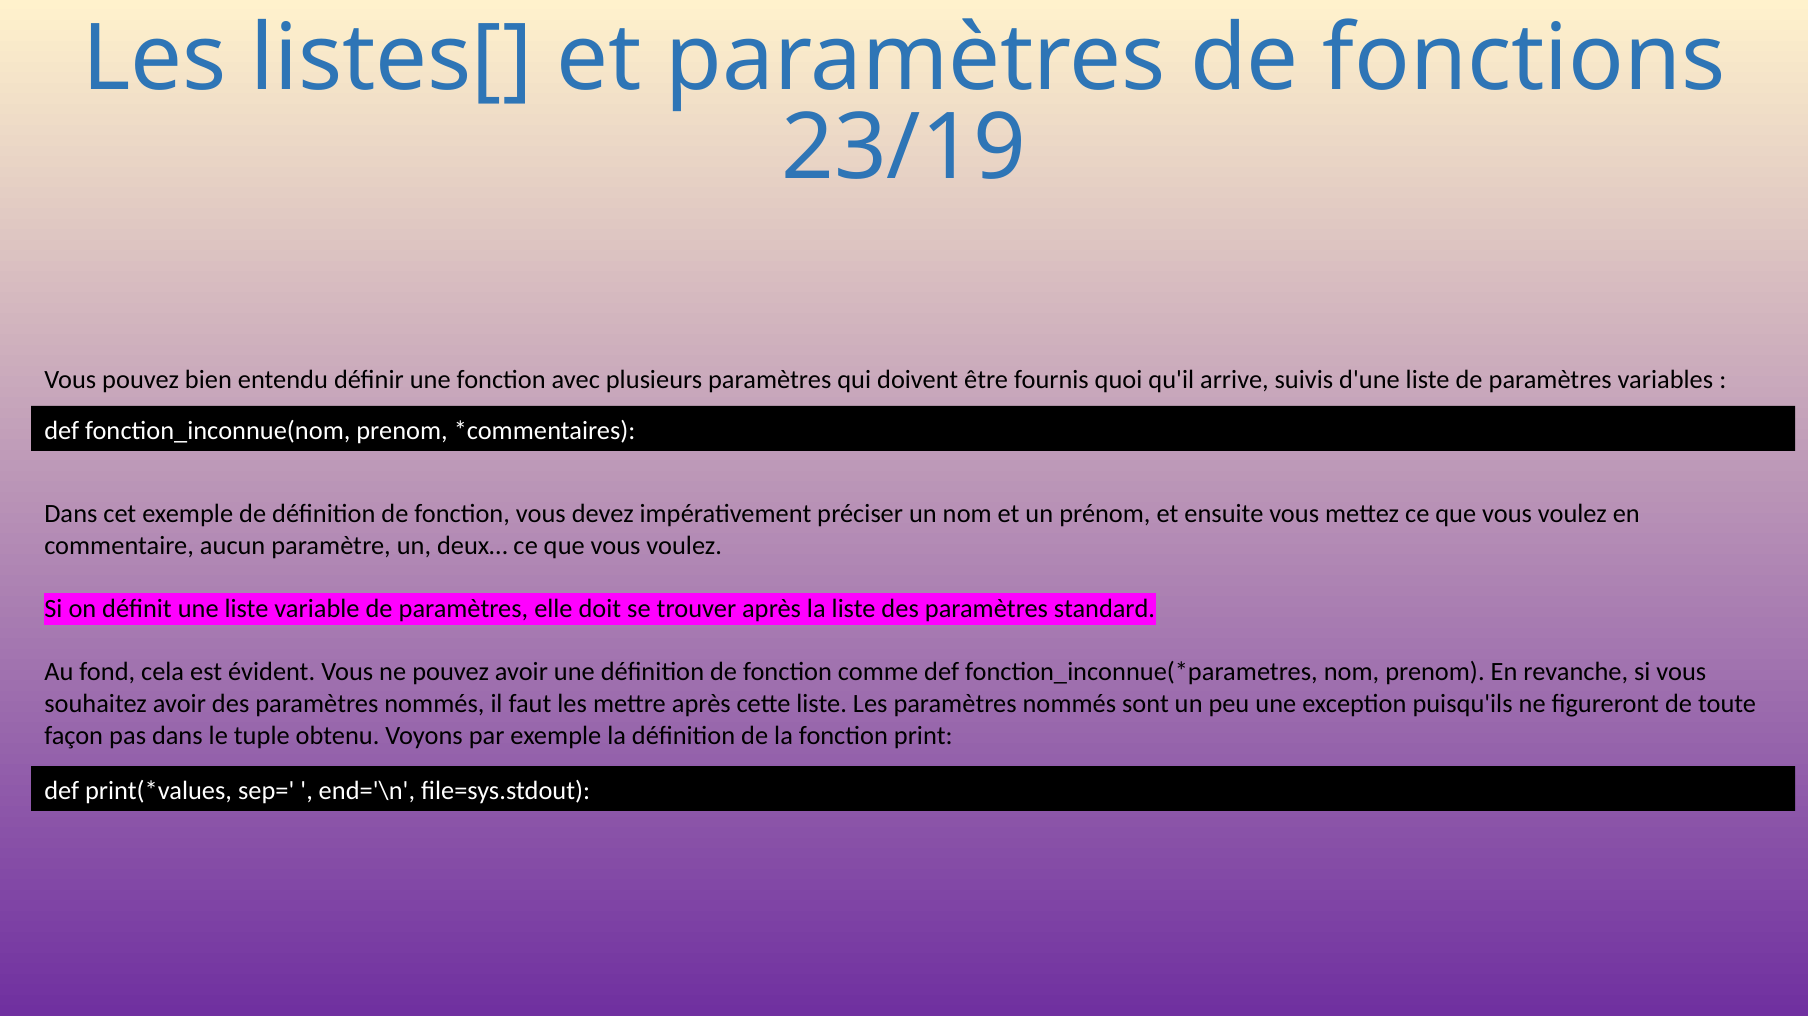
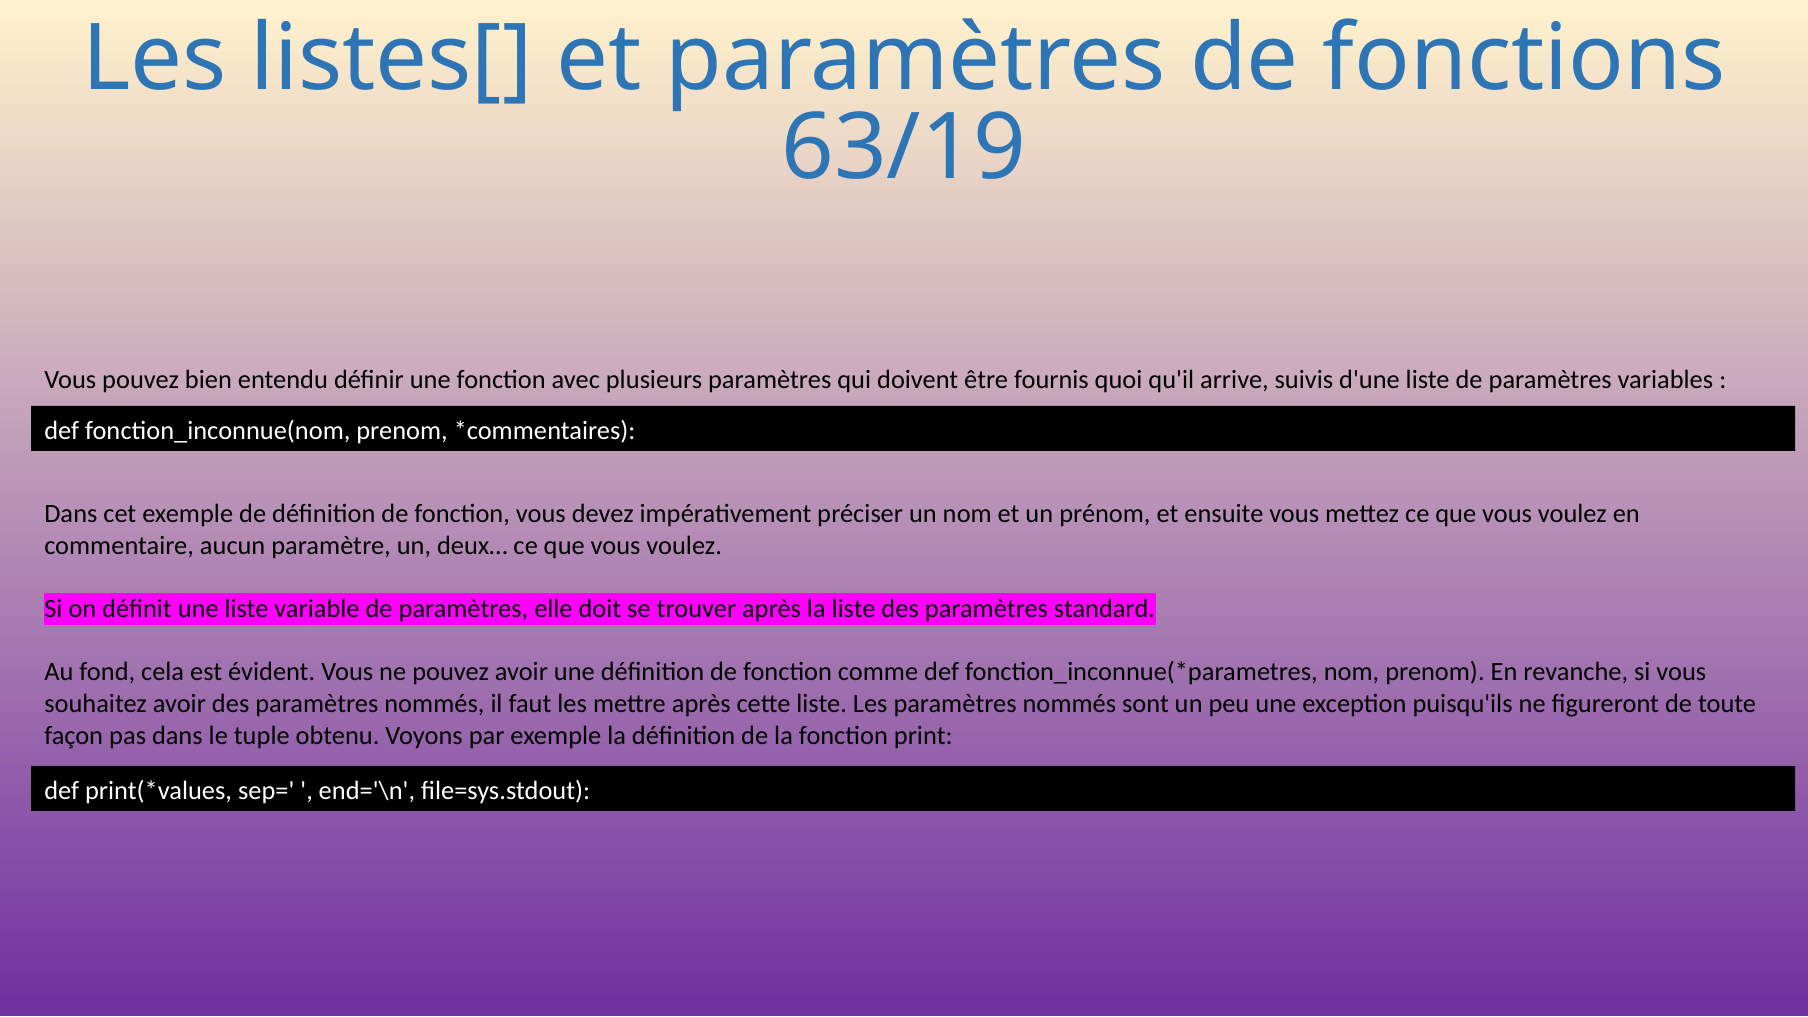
23/19: 23/19 -> 63/19 (904, 148)
